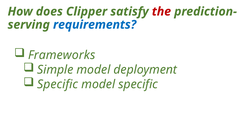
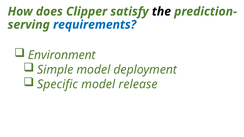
the colour: red -> black (161, 12)
Frameworks: Frameworks -> Environment (62, 55)
model specific: specific -> release (138, 84)
